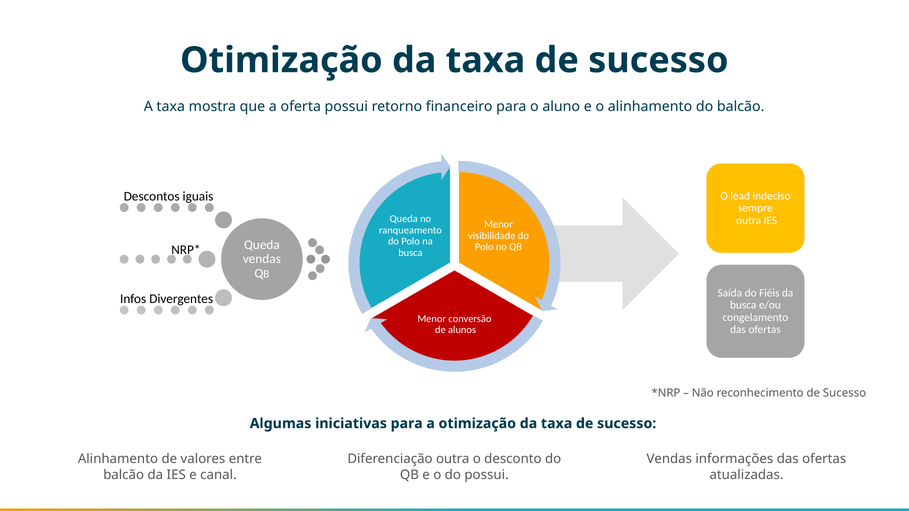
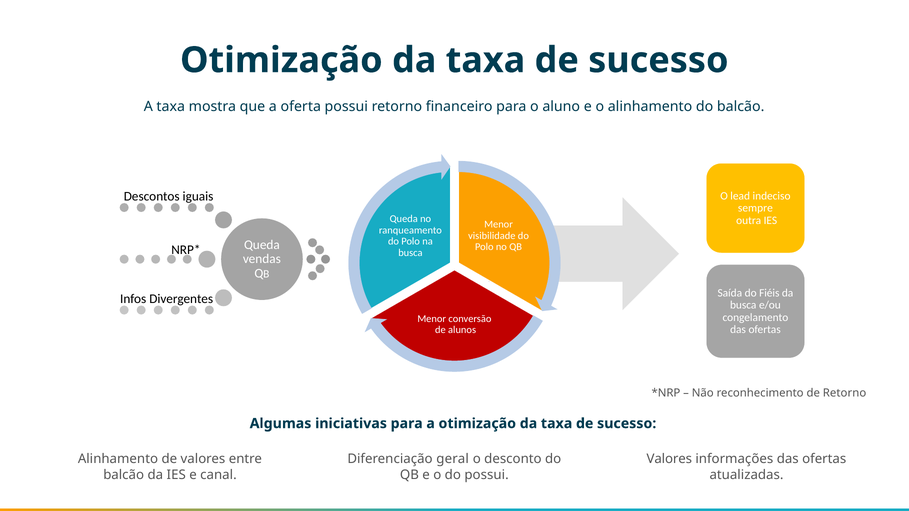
reconhecimento de Sucesso: Sucesso -> Retorno (845, 393)
Diferenciação outra: outra -> geral (453, 459)
Vendas: Vendas -> Valores (669, 459)
